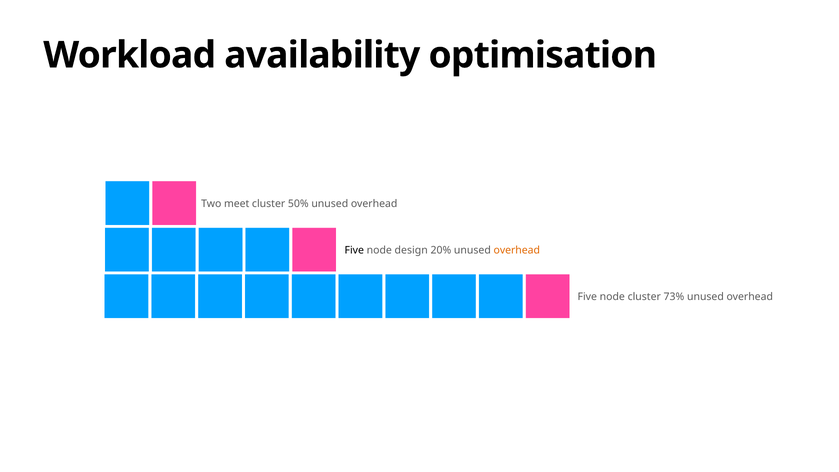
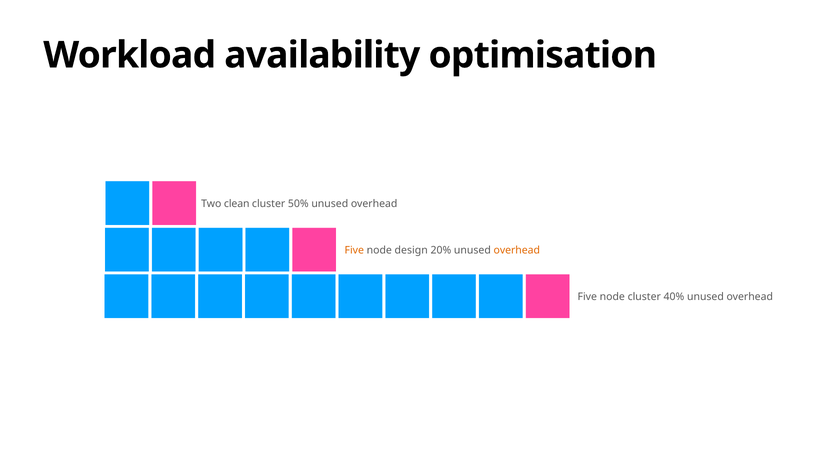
meet: meet -> clean (237, 204)
Five colour: black -> orange (354, 250)
73%: 73% -> 40% (674, 297)
